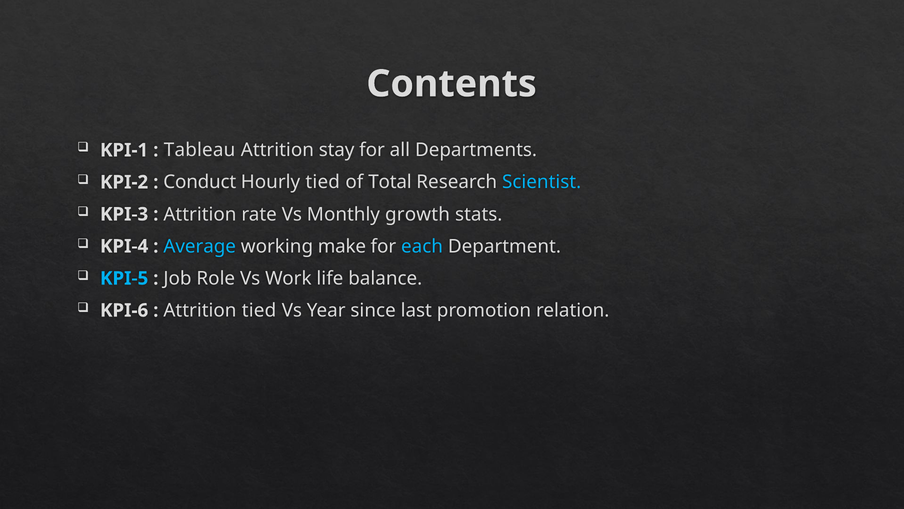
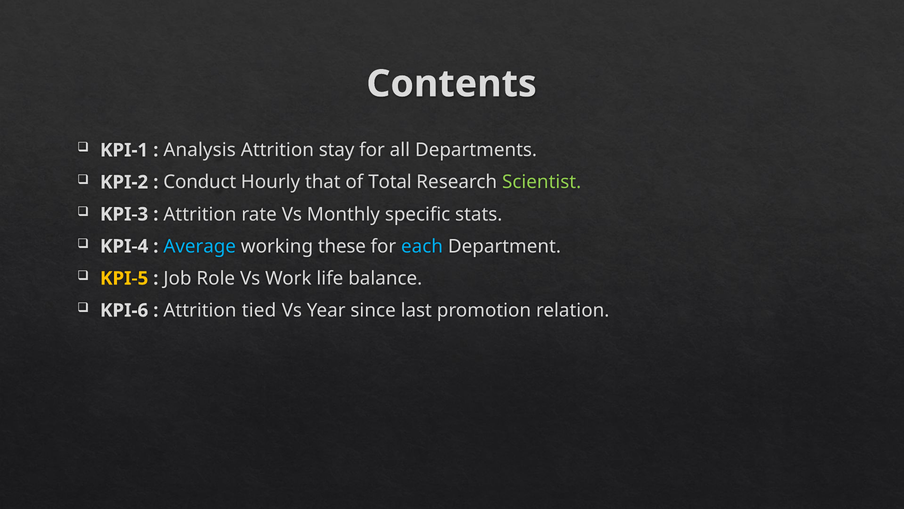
Tableau: Tableau -> Analysis (200, 150)
Hourly tied: tied -> that (323, 182)
Scientist colour: light blue -> light green (542, 182)
growth: growth -> specific (418, 214)
make: make -> these (342, 246)
KPI-5 colour: light blue -> yellow (124, 278)
